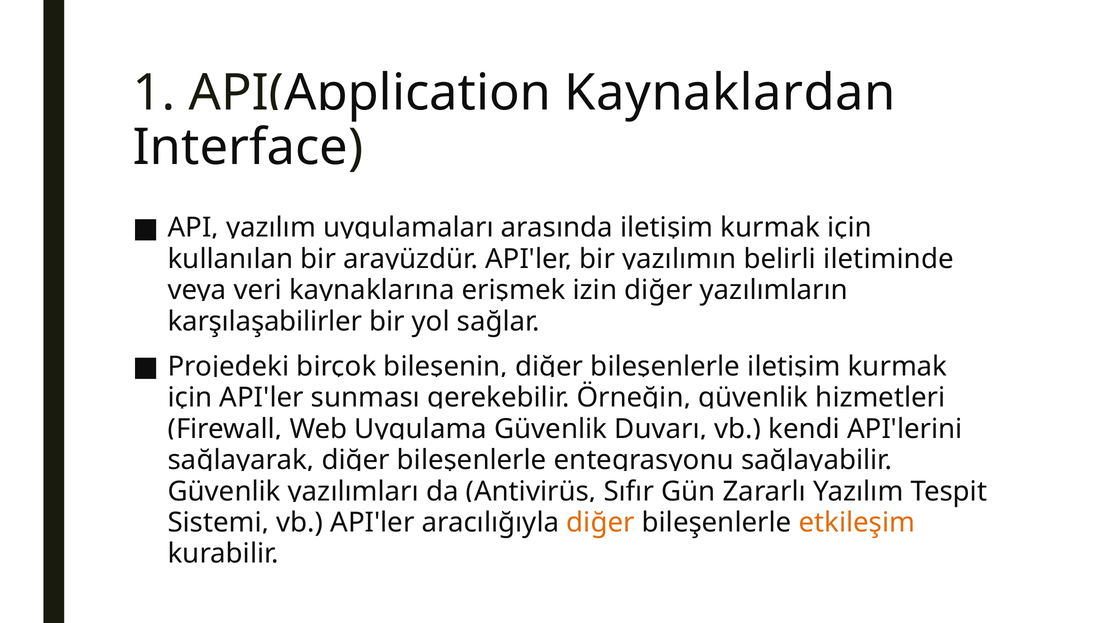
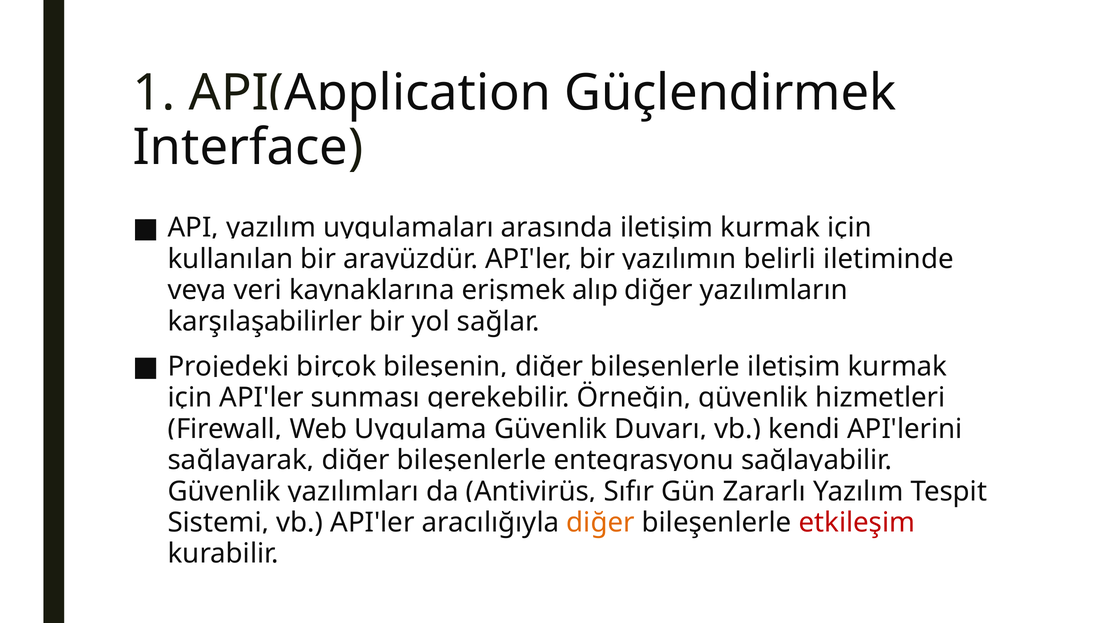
Kaynaklardan: Kaynaklardan -> Güçlendirmek (730, 93)
izin: izin -> alıp (595, 290)
etkileşim colour: orange -> red (857, 522)
